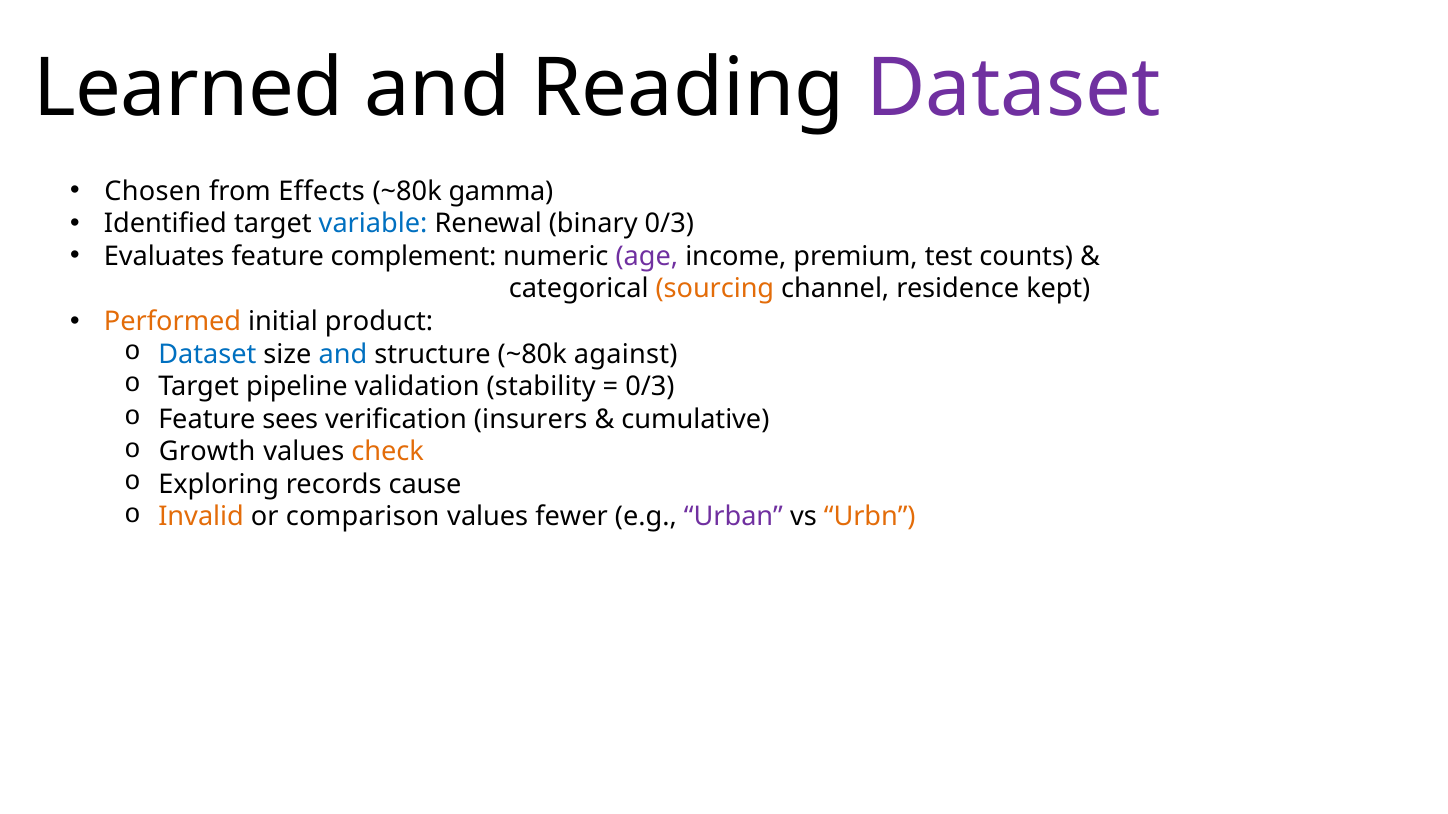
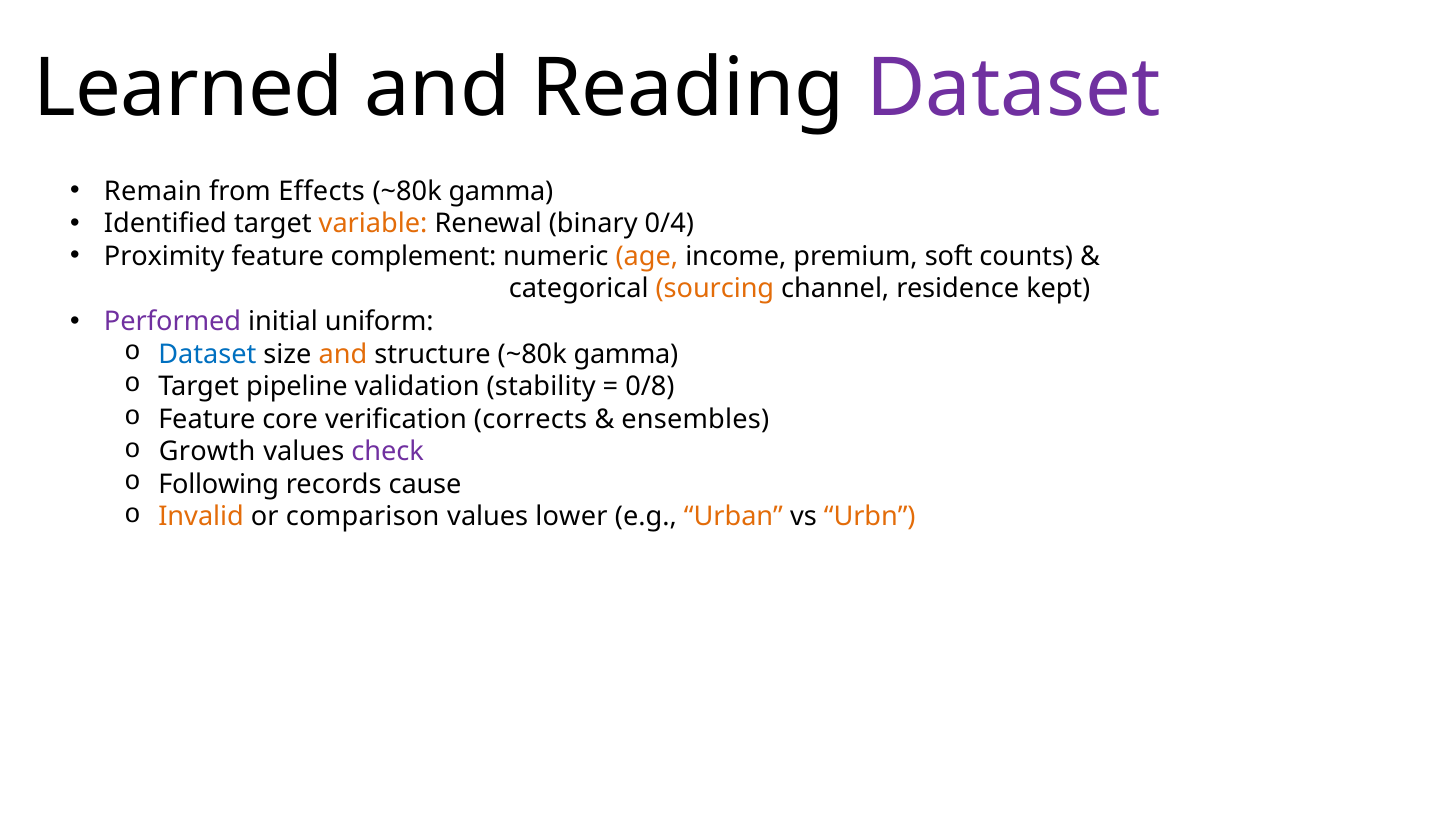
Chosen: Chosen -> Remain (153, 191)
variable colour: blue -> orange (373, 224)
binary 0/3: 0/3 -> 0/4 (669, 224)
Evaluates: Evaluates -> Proximity (164, 257)
age colour: purple -> orange (647, 257)
test: test -> soft (949, 257)
Performed colour: orange -> purple (173, 322)
product: product -> uniform (379, 322)
and colour: blue -> orange (343, 354)
structure ~80k against: against -> gamma (626, 354)
0/3: 0/3 -> 0/8 (650, 387)
sees: sees -> core (290, 419)
insurers: insurers -> corrects (531, 419)
cumulative: cumulative -> ensembles (695, 419)
check colour: orange -> purple (388, 452)
Exploring: Exploring -> Following (219, 485)
fewer: fewer -> lower (571, 517)
Urban colour: purple -> orange (733, 517)
